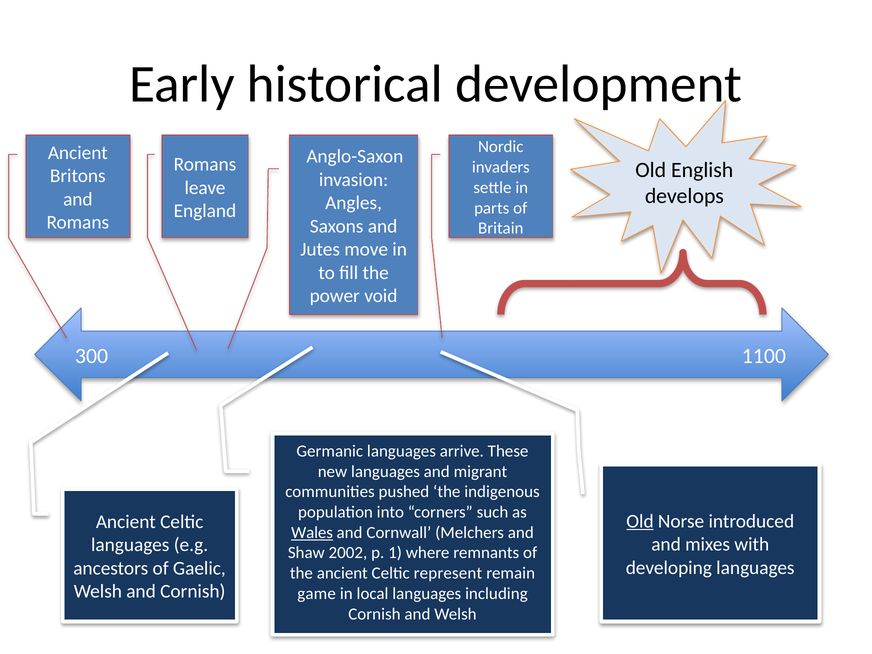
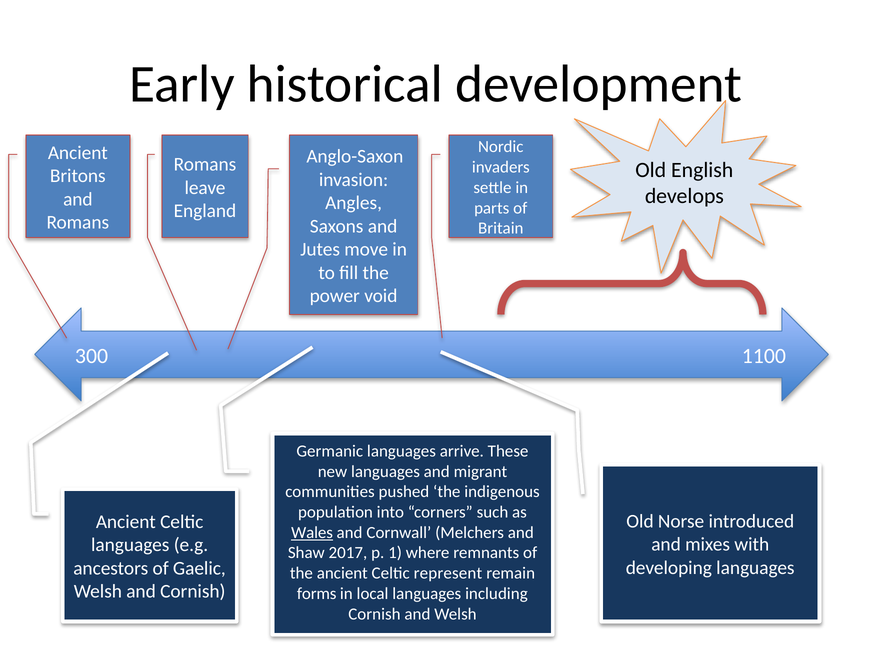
Old underline: present -> none (640, 521)
2002: 2002 -> 2017 (348, 553)
game: game -> forms (317, 594)
